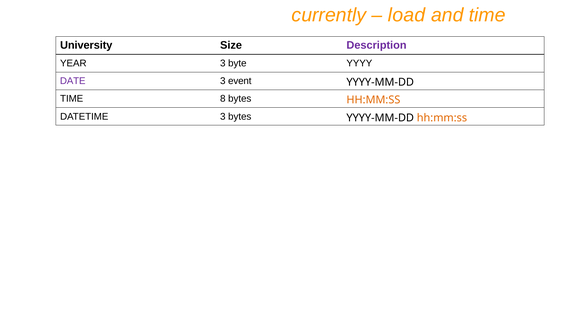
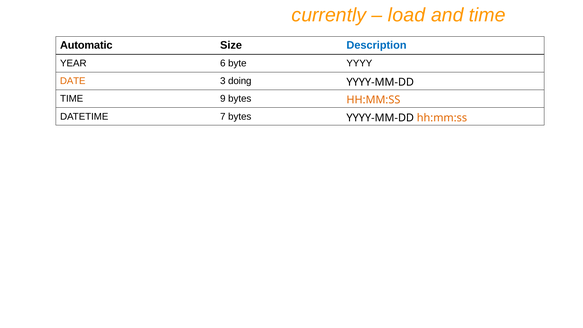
University: University -> Automatic (86, 45)
Description colour: purple -> blue (376, 45)
YEAR 3: 3 -> 6 (223, 63)
DATE colour: purple -> orange (73, 81)
event: event -> doing (240, 81)
8: 8 -> 9 (223, 99)
DATETIME 3: 3 -> 7 (223, 116)
